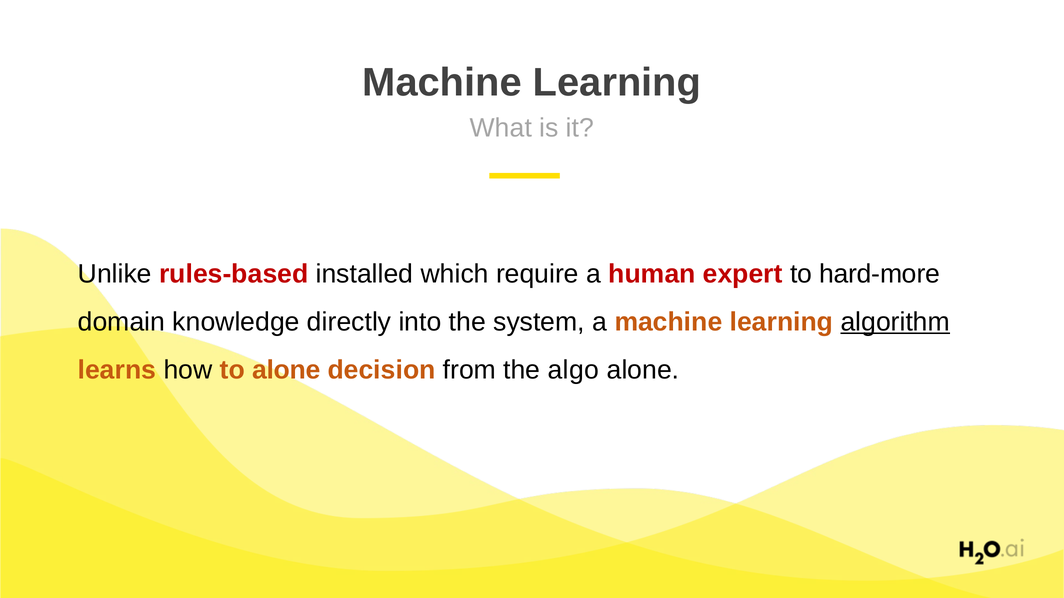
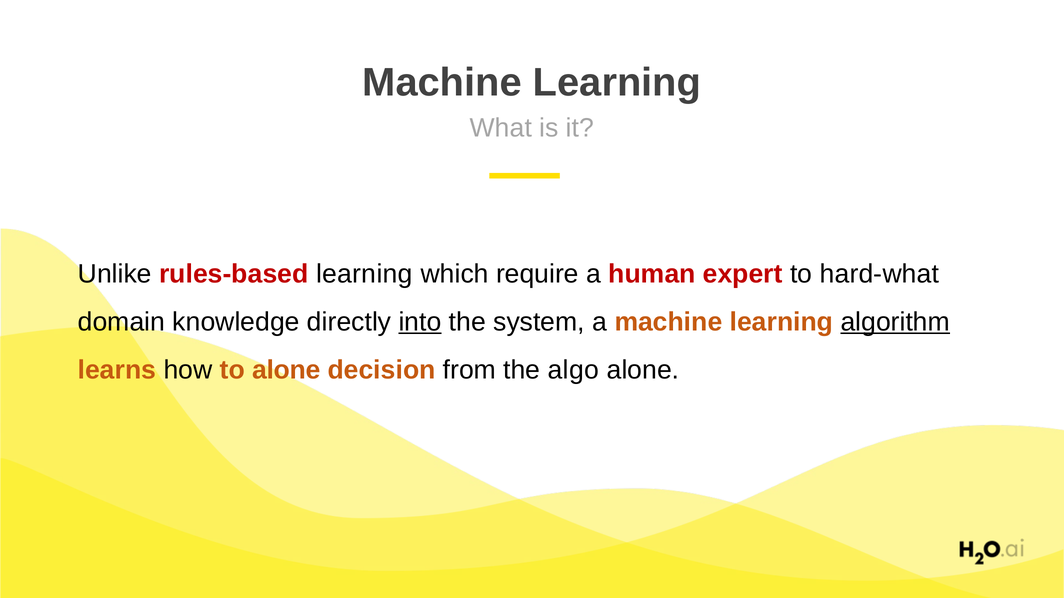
rules-based installed: installed -> learning (364, 274)
hard-more: hard-more -> hard-what (879, 274)
into underline: none -> present (420, 322)
